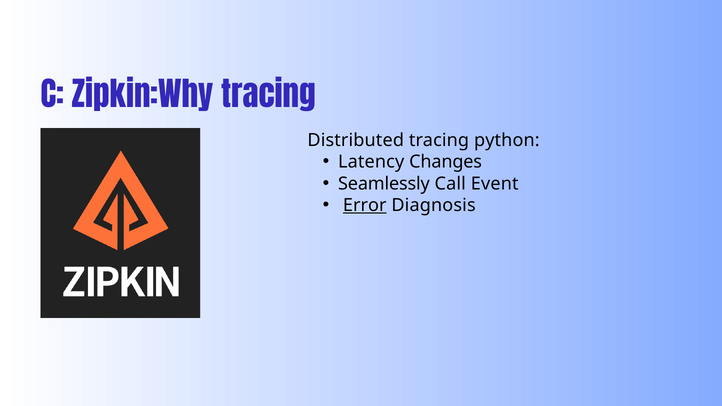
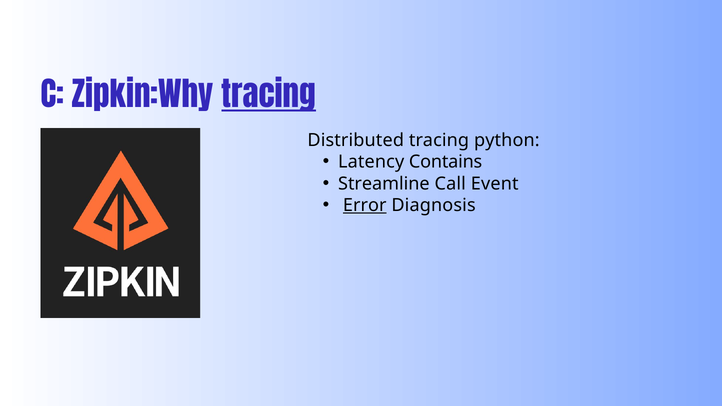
tracing underline: none -> present (269, 96)
Changes: Changes -> Contains (446, 162)
Seamlessly: Seamlessly -> Streamline (384, 184)
